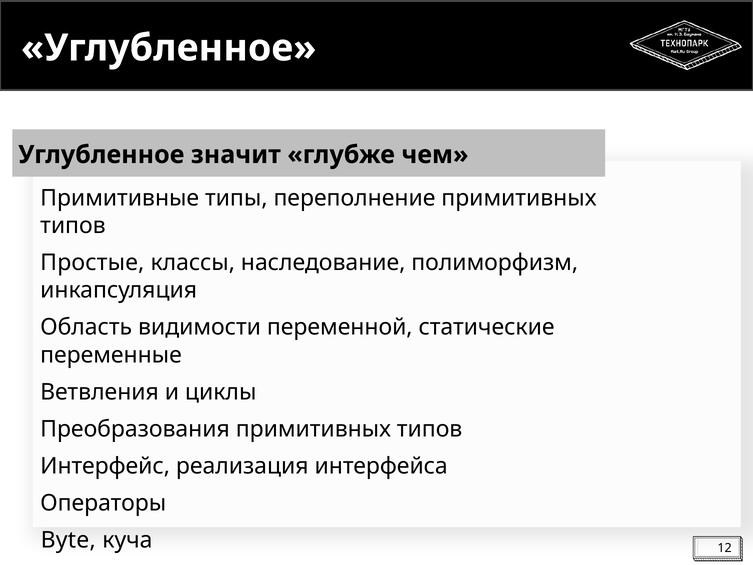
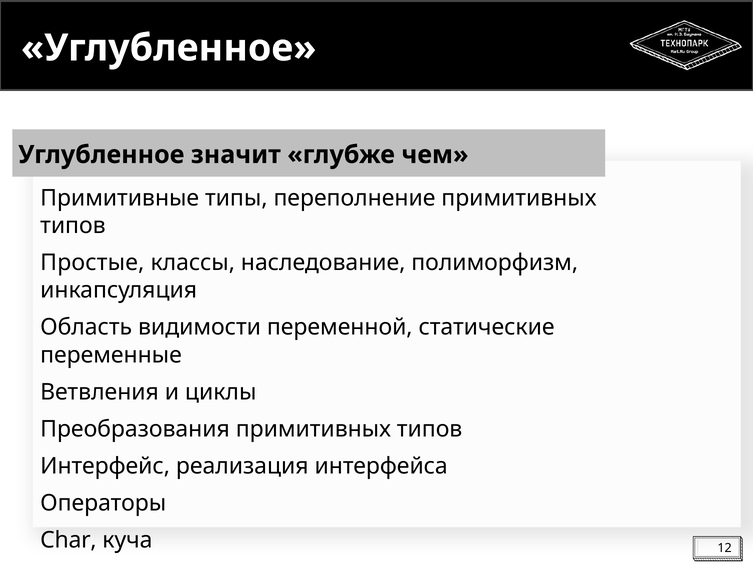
Byte: Byte -> Char (68, 540)
